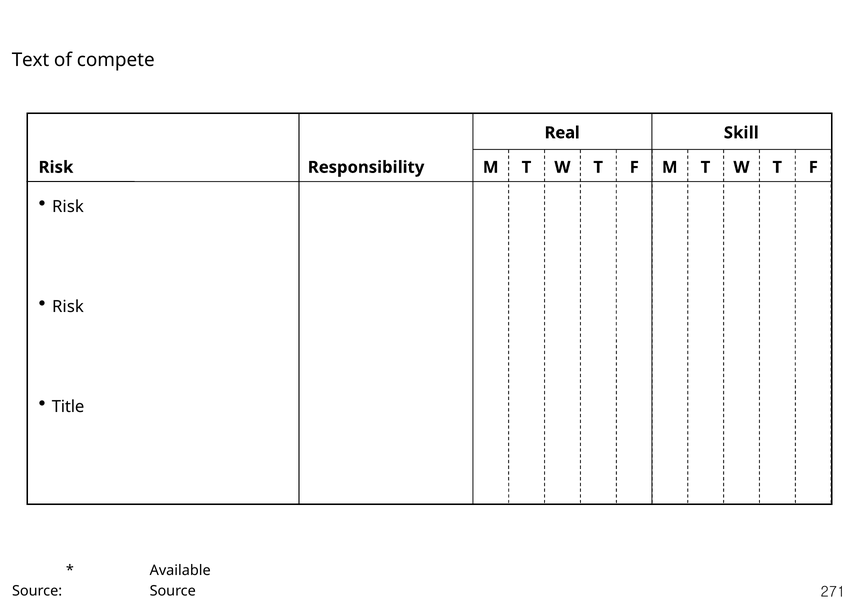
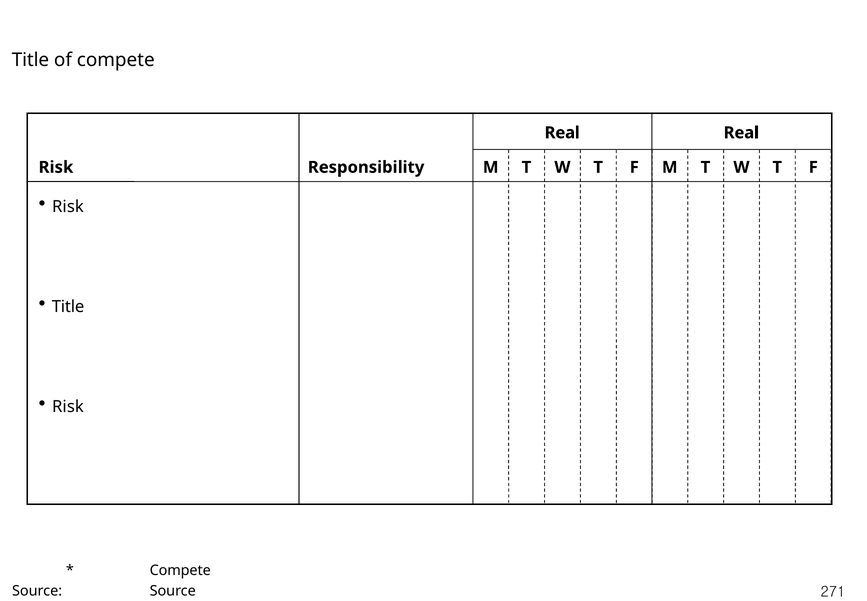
Text: Text -> Title (30, 60)
Skill: Skill -> Real (741, 133)
Risk: Risk -> Title (68, 306)
Title: Title -> Risk (68, 406)
Available: Available -> Compete (180, 570)
